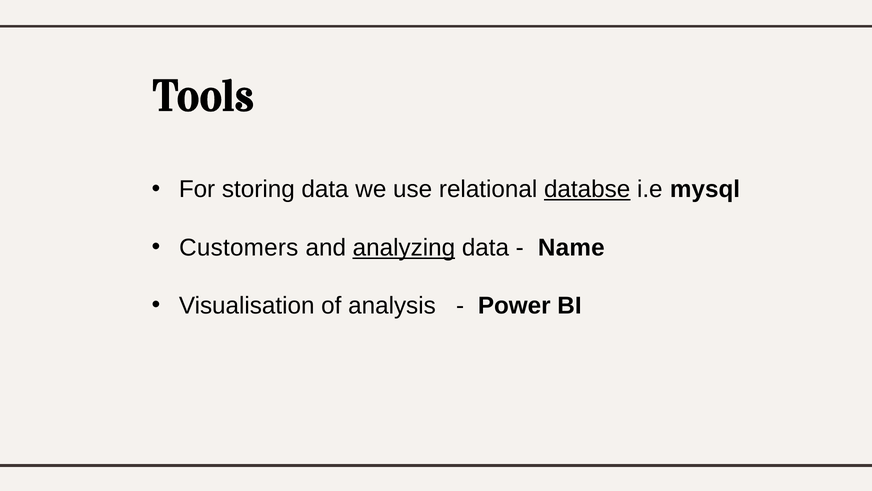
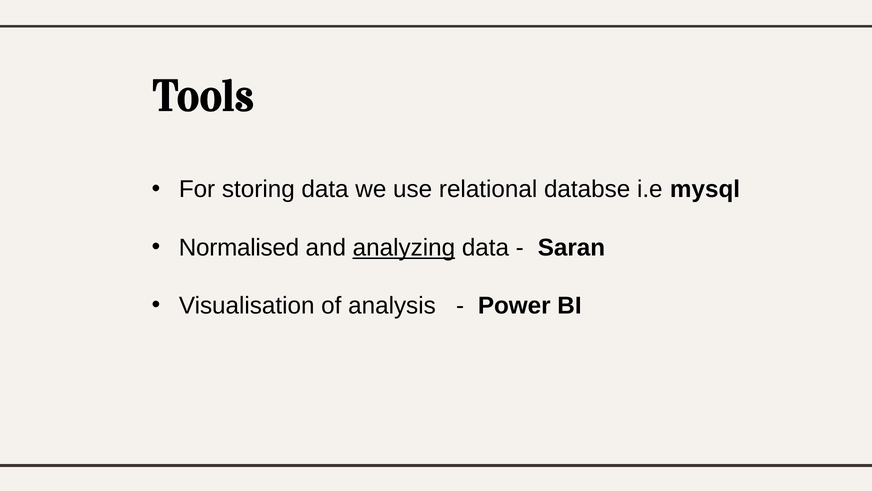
databse underline: present -> none (587, 189)
Customers: Customers -> Normalised (239, 247)
Name: Name -> Saran (571, 247)
